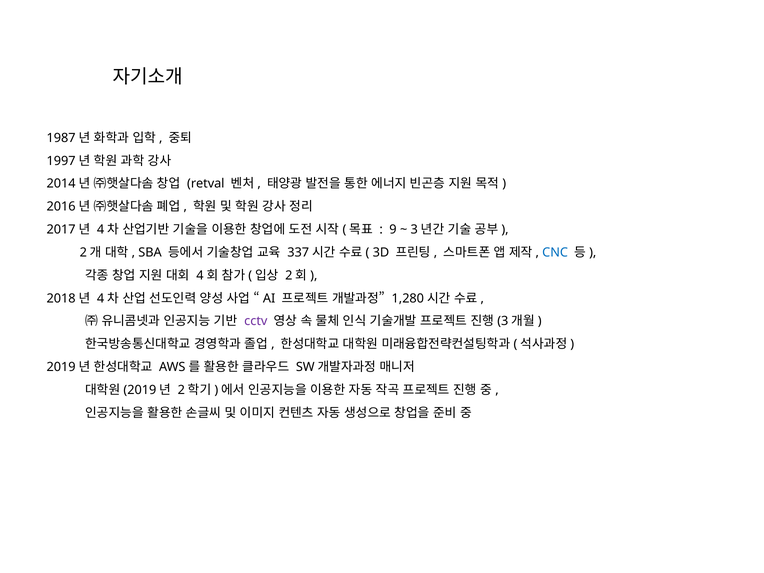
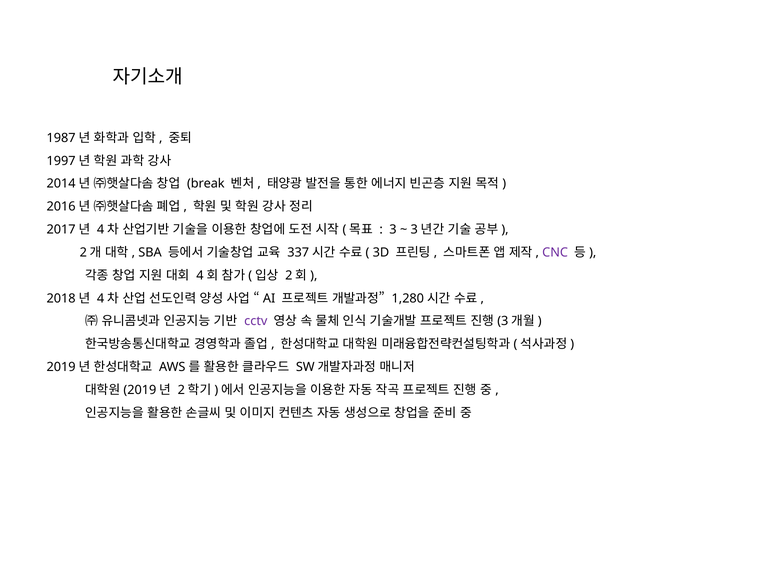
retval: retval -> break (206, 184)
9: 9 -> 3 (393, 230)
CNC colour: blue -> purple (555, 253)
